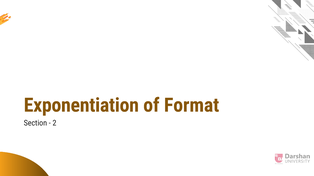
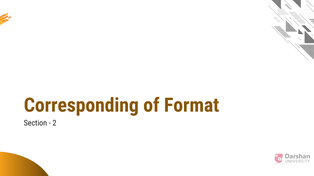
Exponentiation: Exponentiation -> Corresponding (81, 106)
